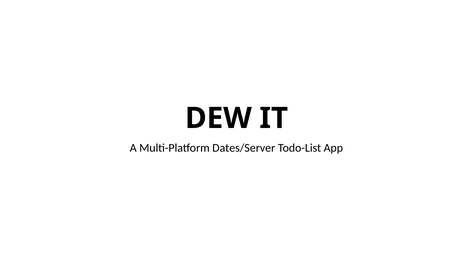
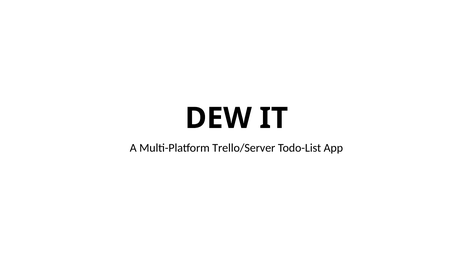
Dates/Server: Dates/Server -> Trello/Server (244, 148)
